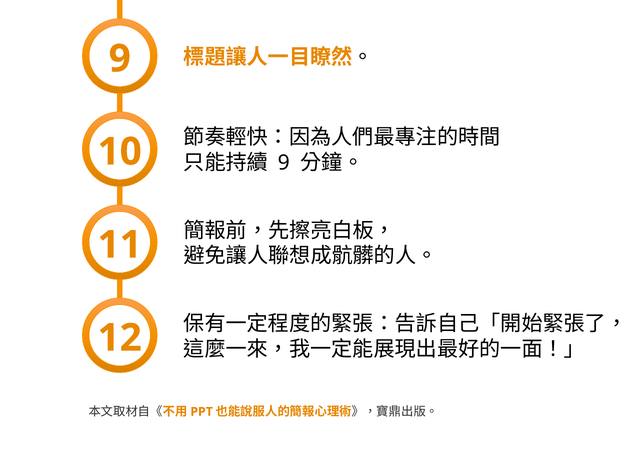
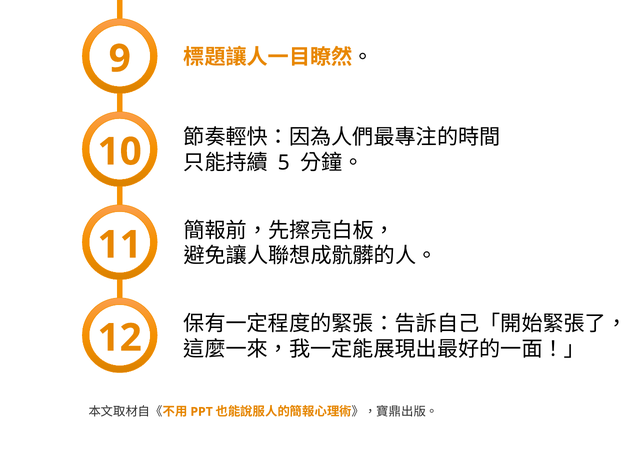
9: 9 -> 5 (284, 163)
